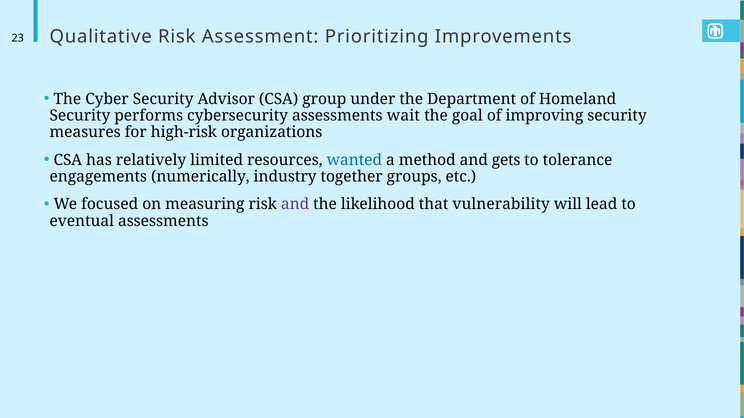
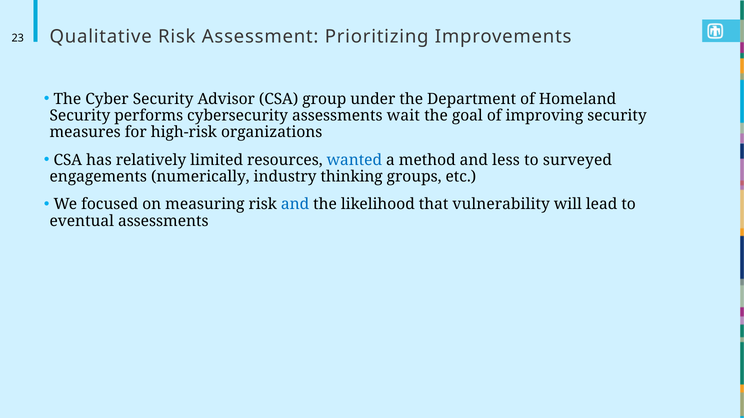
gets: gets -> less (506, 160)
tolerance: tolerance -> surveyed (577, 160)
together: together -> thinking (352, 177)
and colour: purple -> blue (295, 204)
